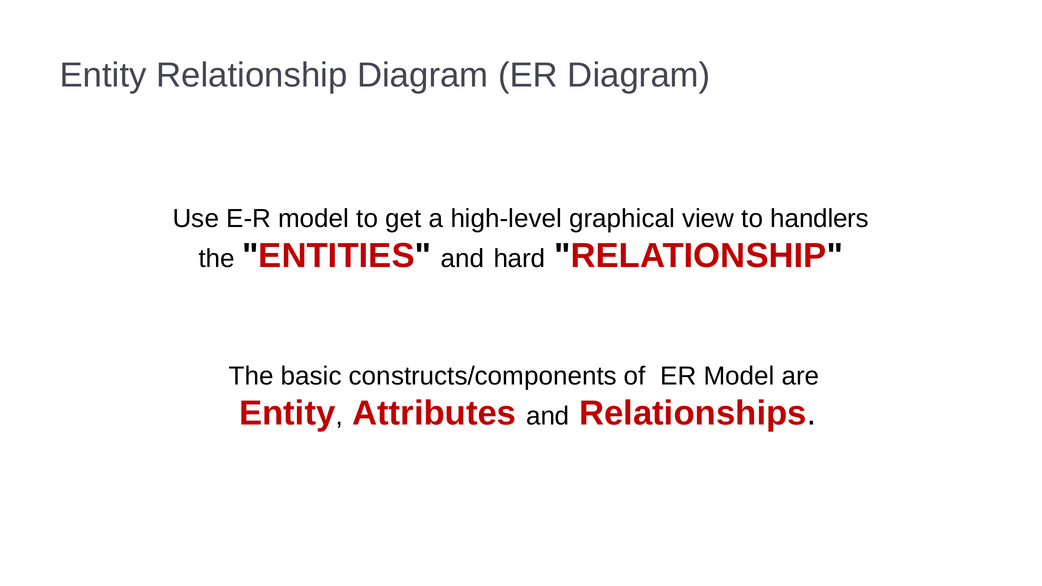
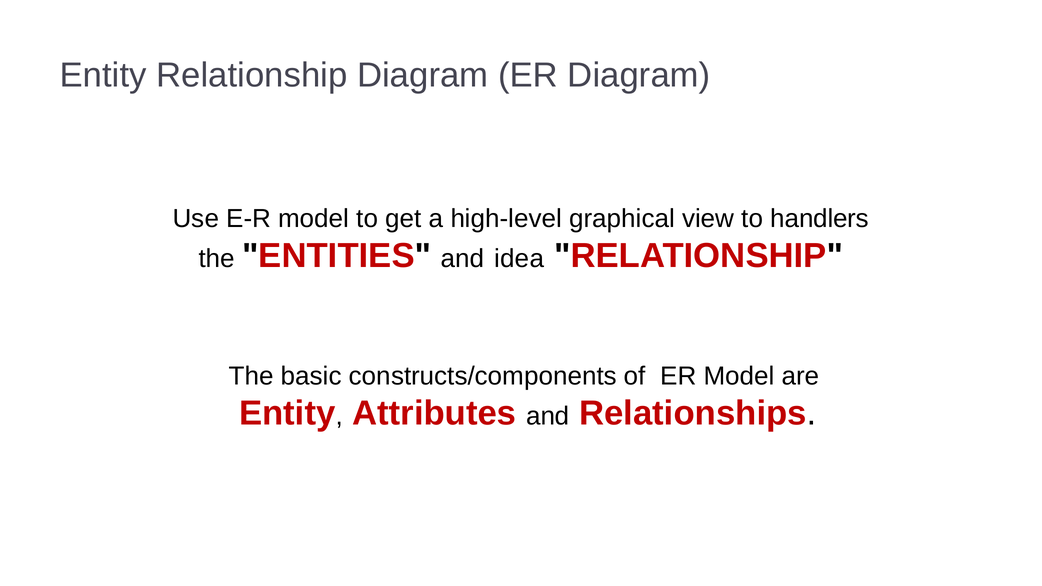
hard: hard -> idea (519, 259)
